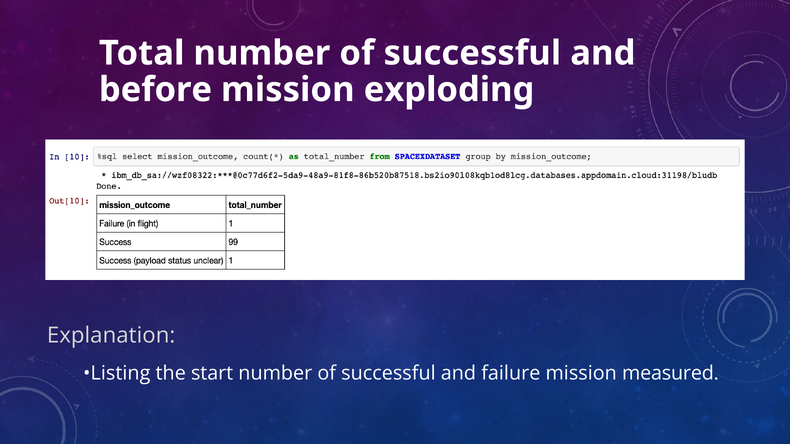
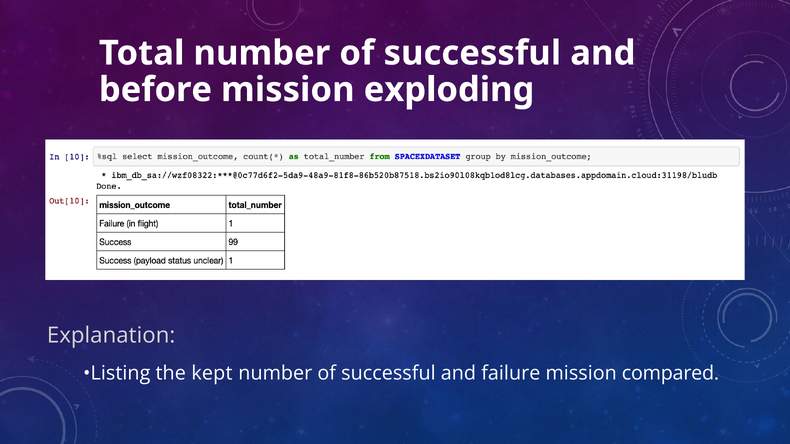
start: start -> kept (212, 374)
measured: measured -> compared (670, 374)
